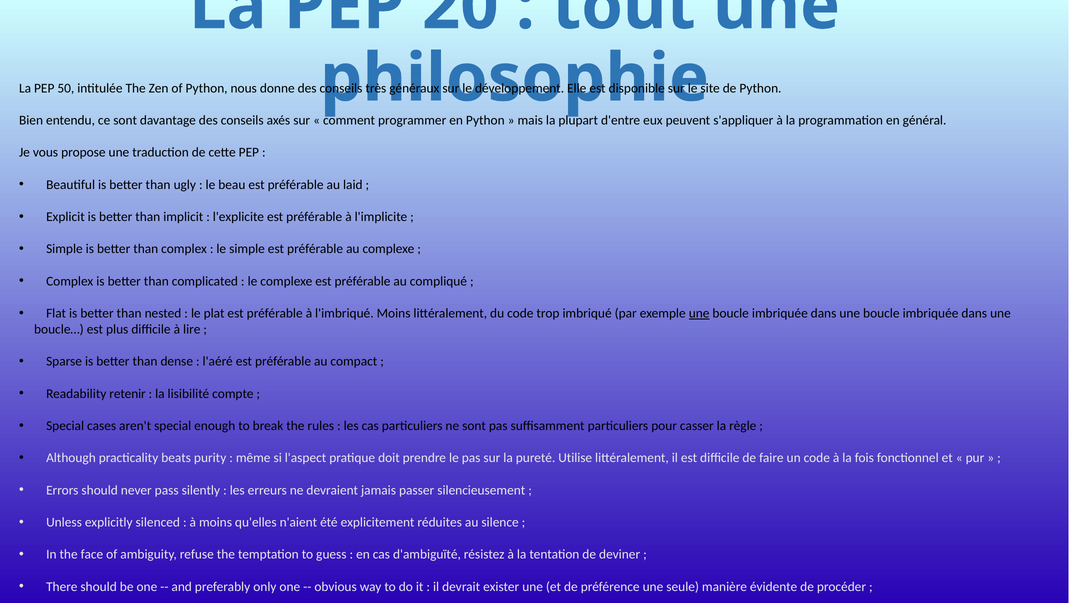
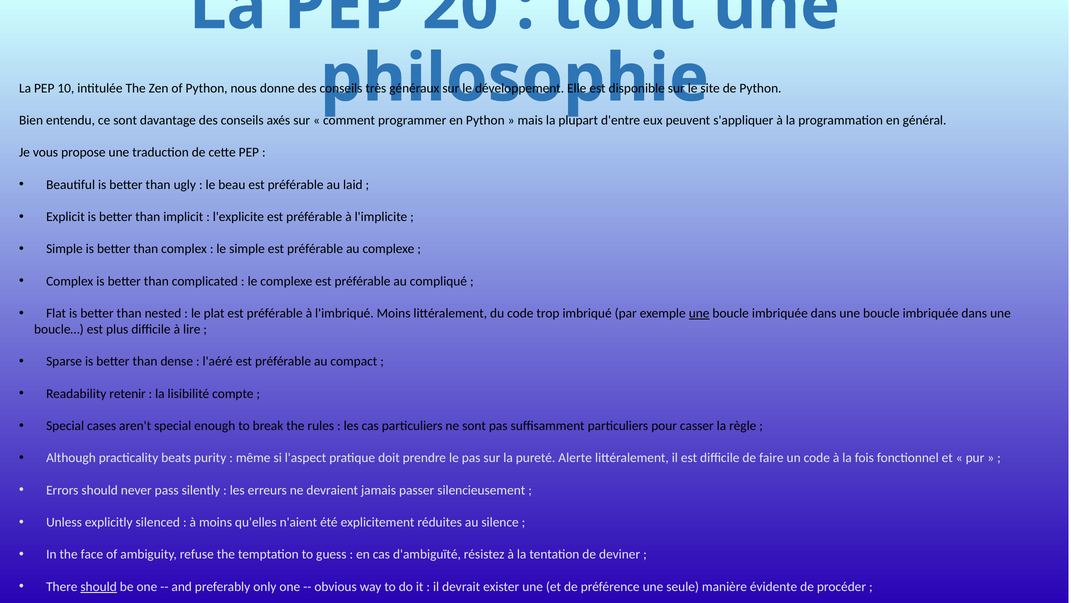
50: 50 -> 10 (66, 88)
Utilise: Utilise -> Alerte (575, 458)
should underline: none -> present (99, 586)
